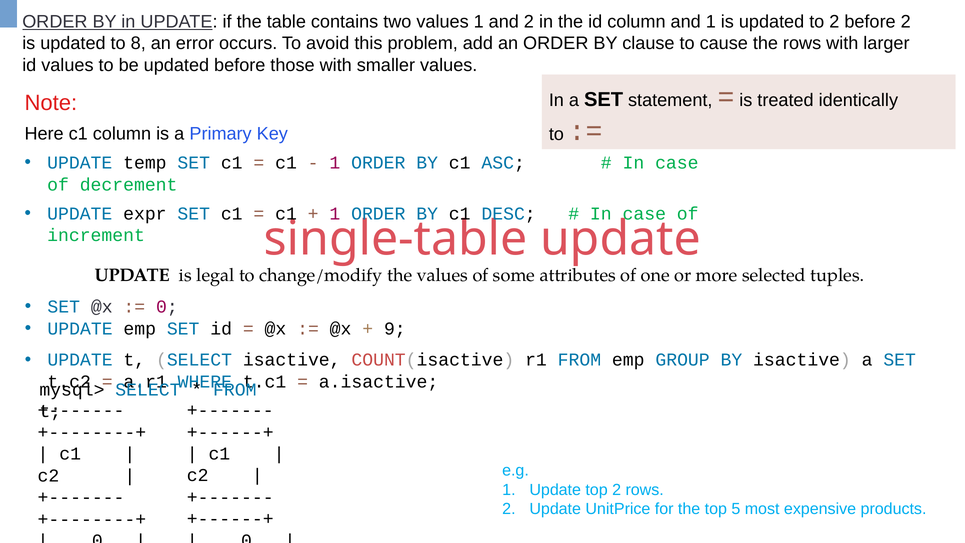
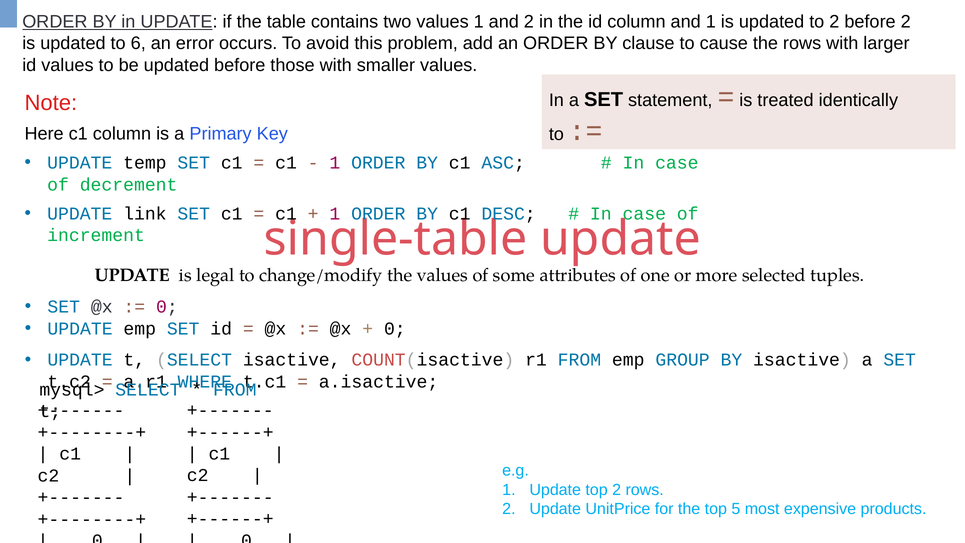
to 8: 8 -> 6 (138, 43)
expr: expr -> link (145, 213)
9: 9 -> 0 (395, 329)
